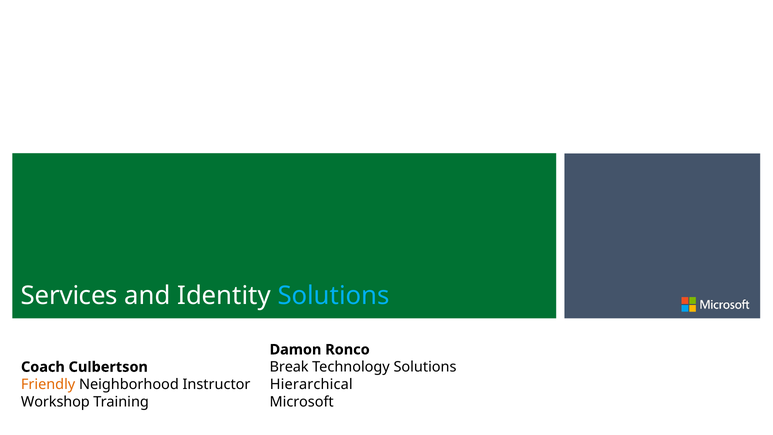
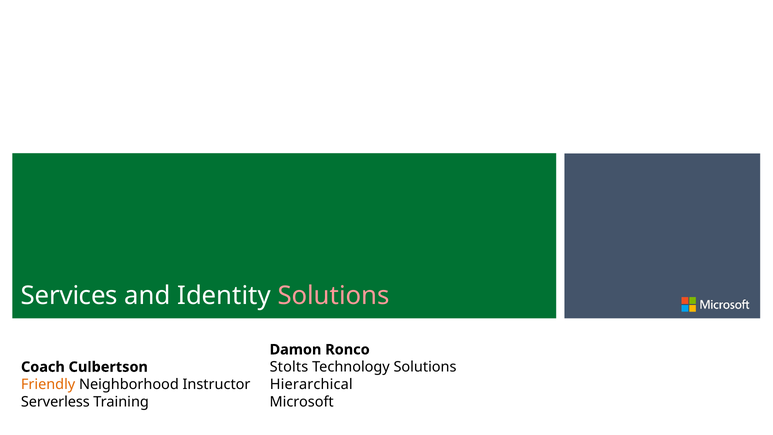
Solutions colour: light blue -> pink (334, 295)
Break: Break -> Stolts (289, 367)
Workshop: Workshop -> Serverless (55, 402)
